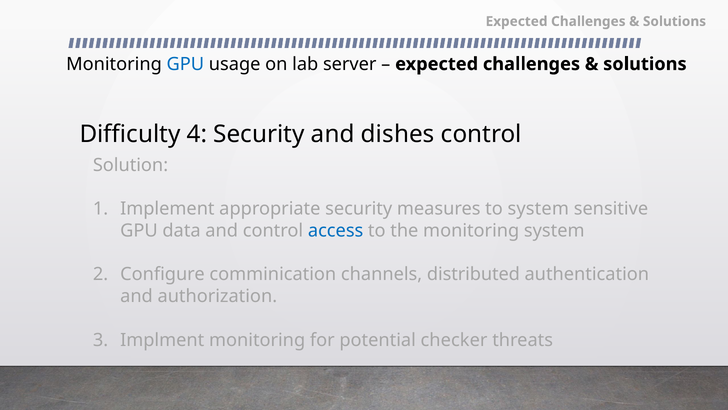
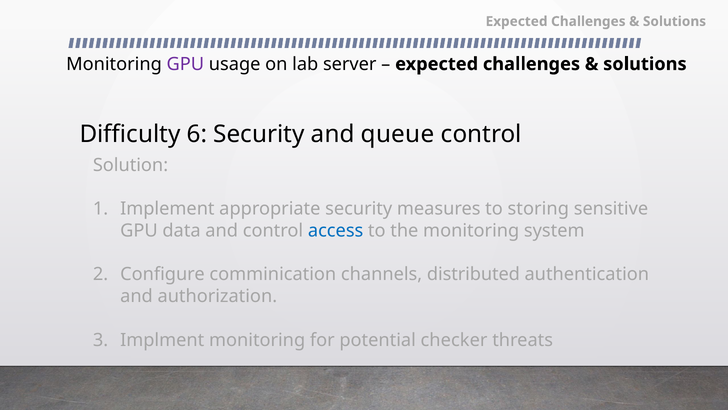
GPU colour: blue -> purple (185, 64)
4: 4 -> 6 (197, 134)
dishes: dishes -> queue (398, 134)
to system: system -> storing (538, 209)
